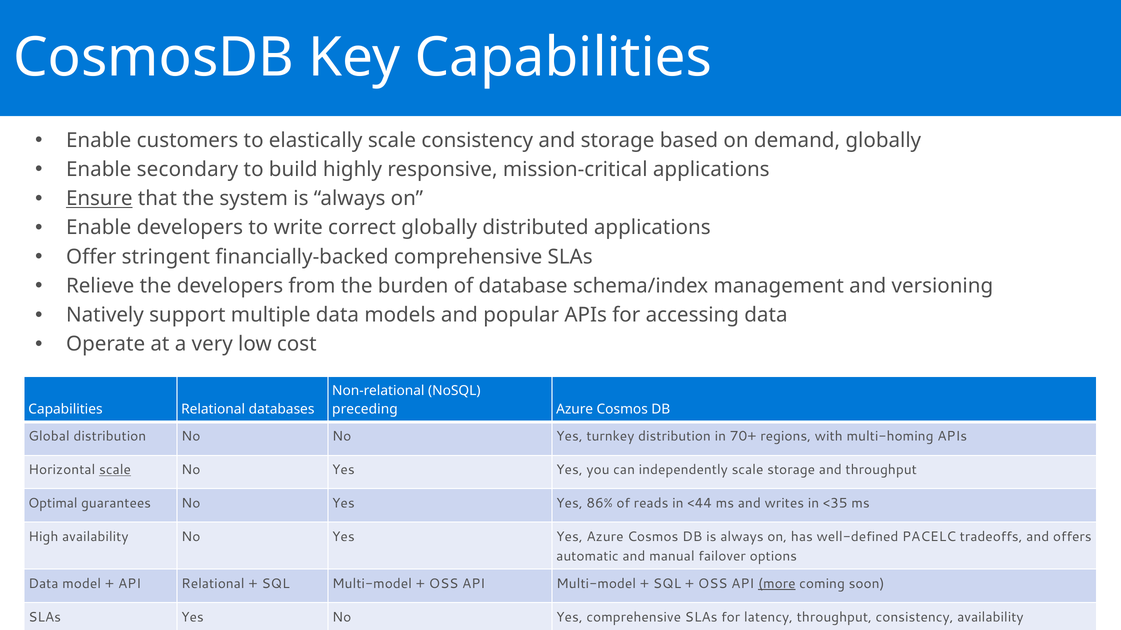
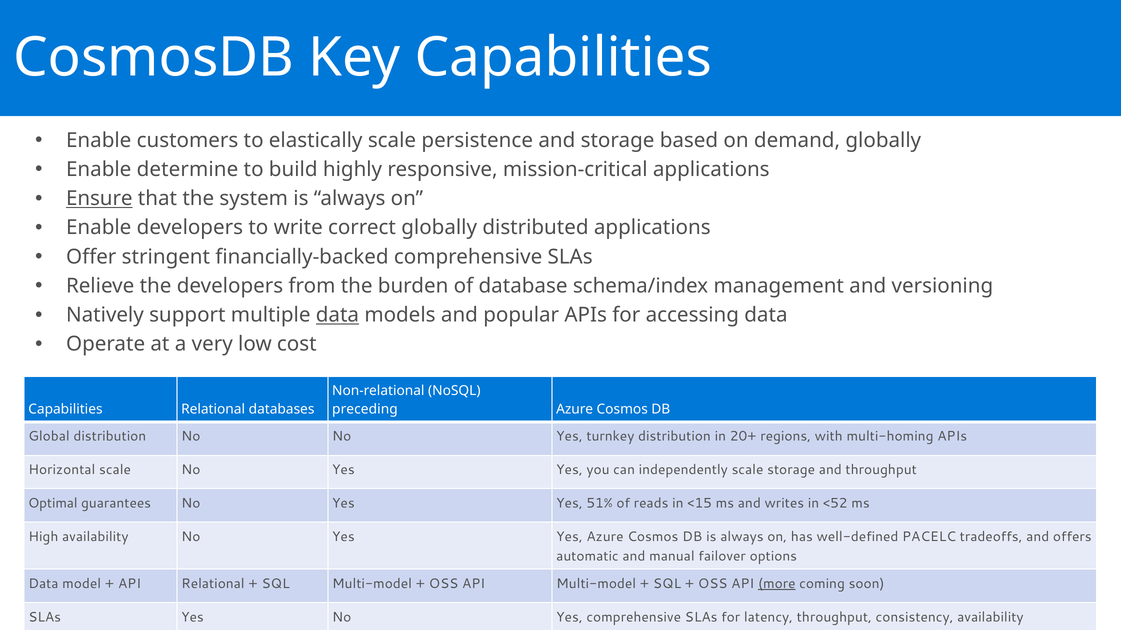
scale consistency: consistency -> persistence (477, 140)
secondary: secondary -> determine (187, 170)
data underline: none -> present (337, 315)
70+: 70+ -> 20+ (743, 437)
scale underline: present -> none (115, 470)
86%: 86% -> 51% (600, 504)
<44: <44 -> <15 (700, 504)
<35: <35 -> <52 (835, 504)
